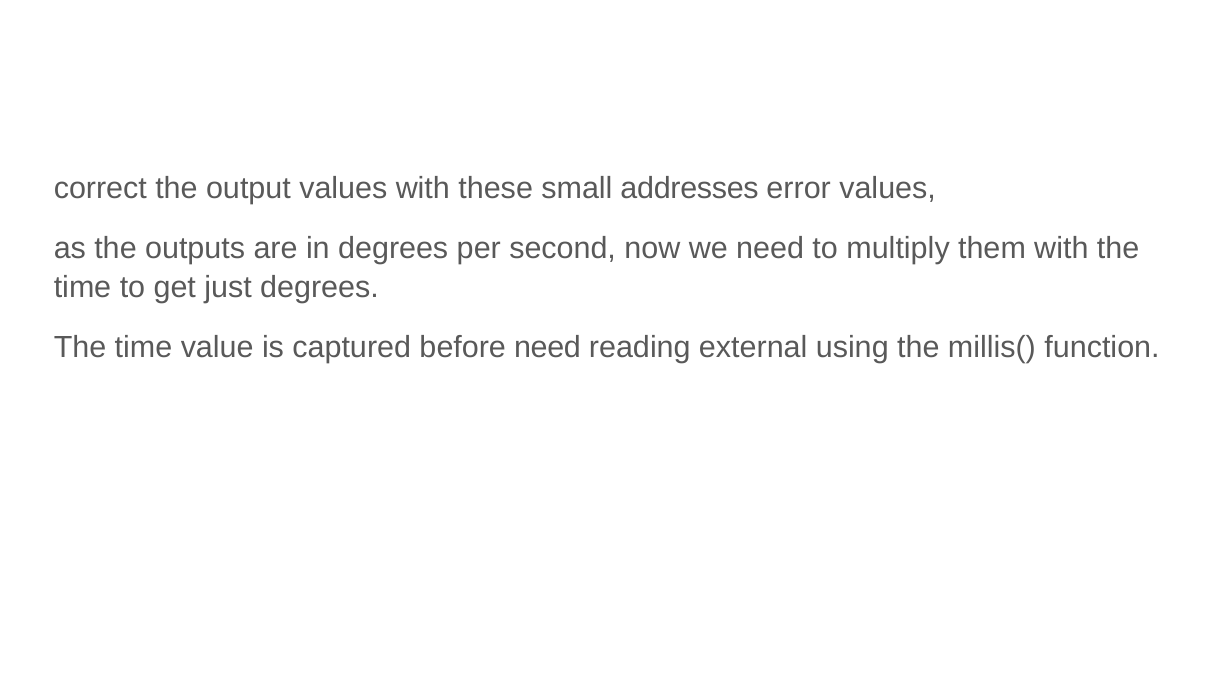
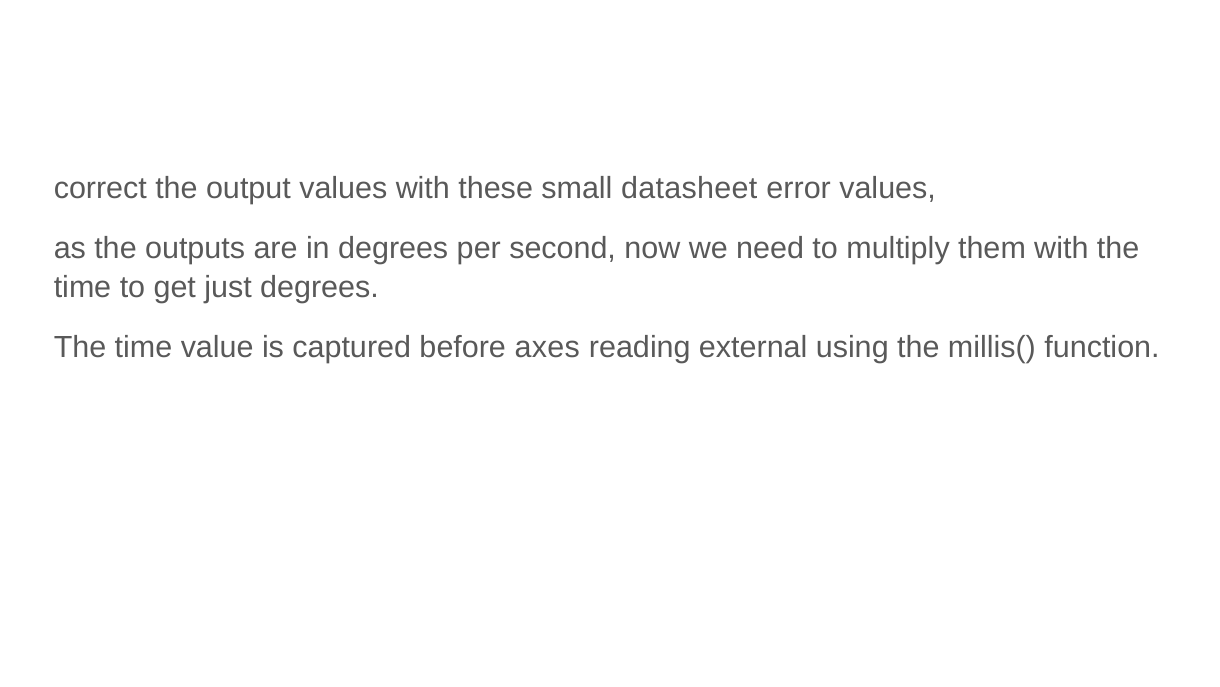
addresses: addresses -> datasheet (689, 189)
before need: need -> axes (547, 347)
